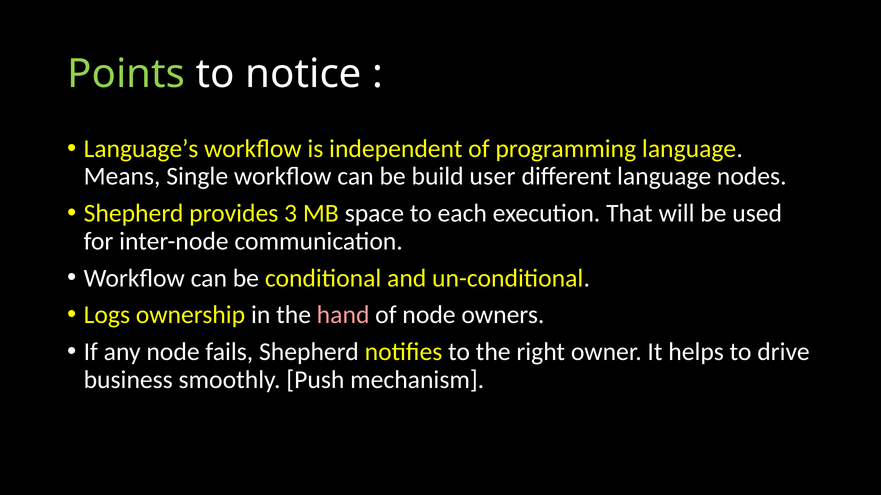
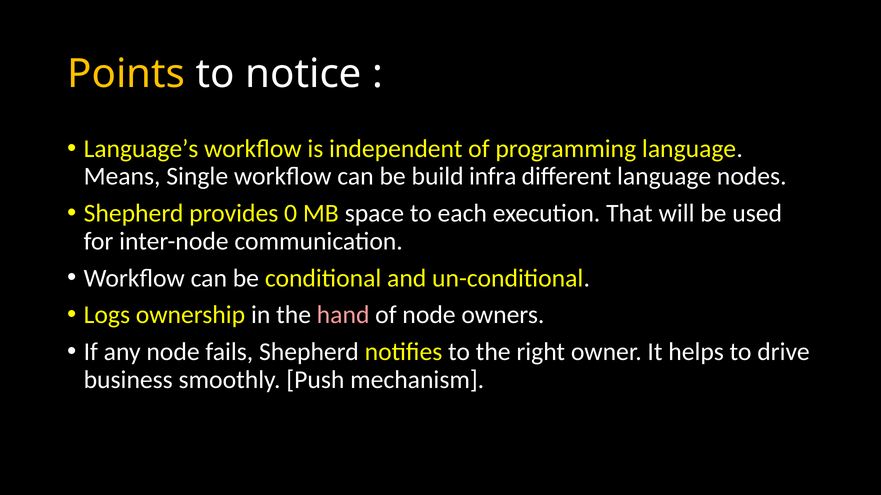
Points colour: light green -> yellow (126, 74)
user: user -> infra (493, 177)
3: 3 -> 0 (291, 214)
